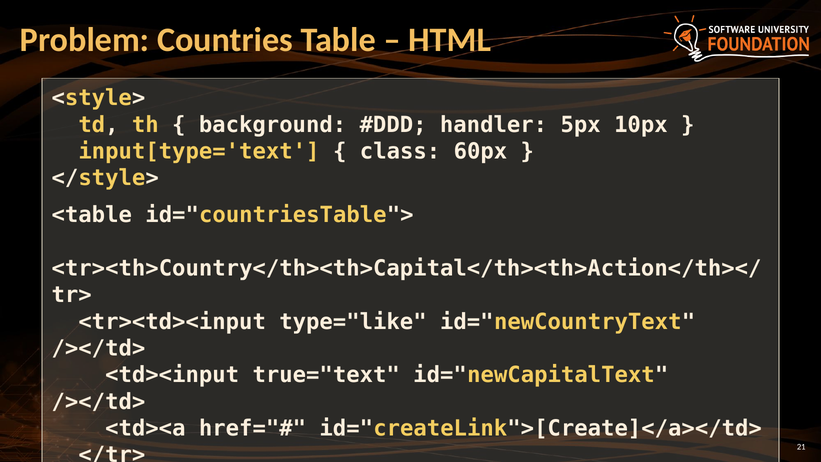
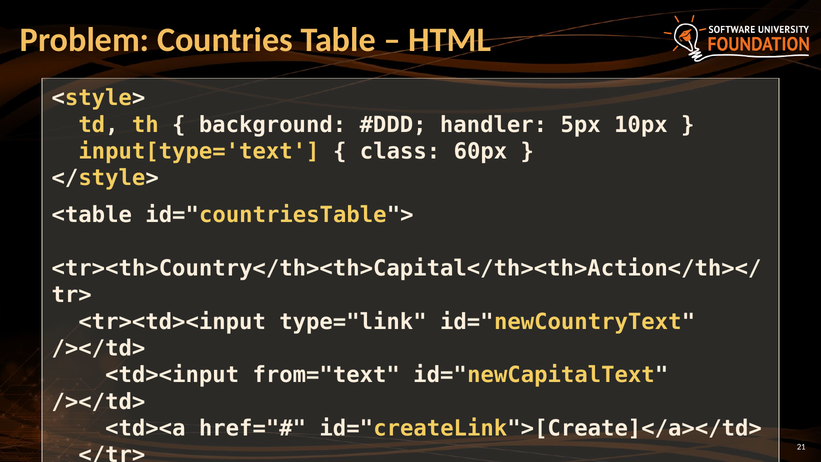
type="like: type="like -> type="link (353, 322)
true="text: true="text -> from="text (326, 375)
